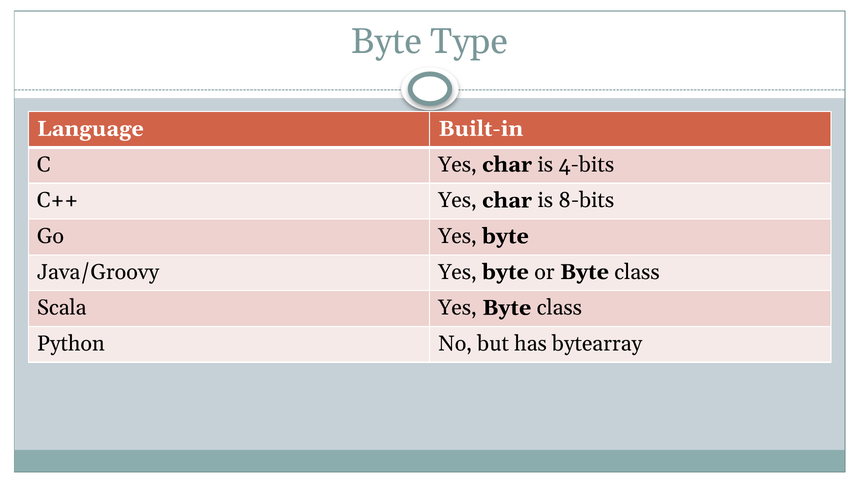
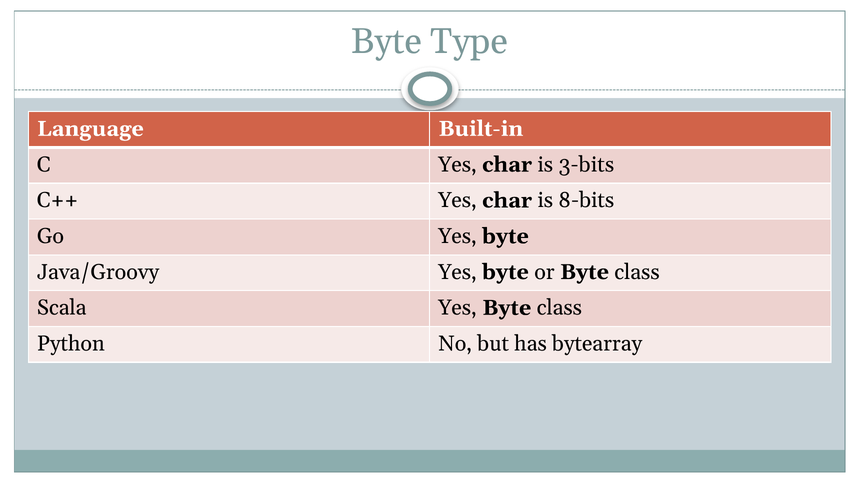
4-bits: 4-bits -> 3-bits (586, 165)
